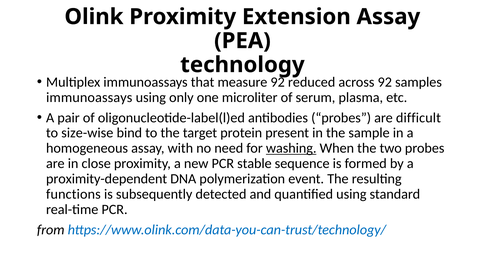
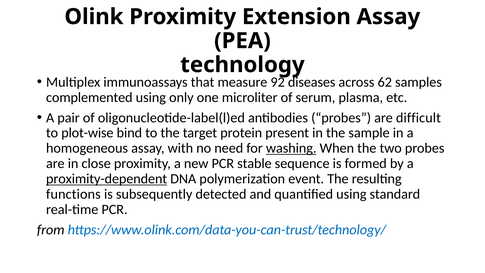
reduced: reduced -> diseases (312, 82)
across 92: 92 -> 62 (385, 82)
immunoassays: immunoassays -> complemented (89, 97)
size-wise: size-wise -> plot-wise (87, 133)
proximity-dependent underline: none -> present (107, 179)
